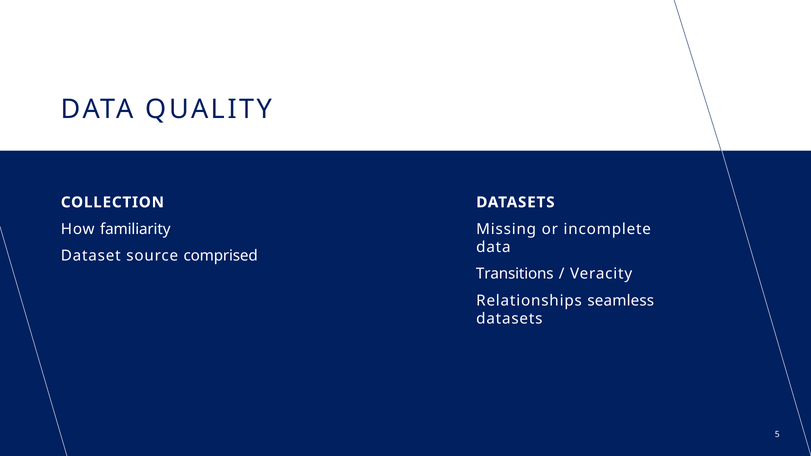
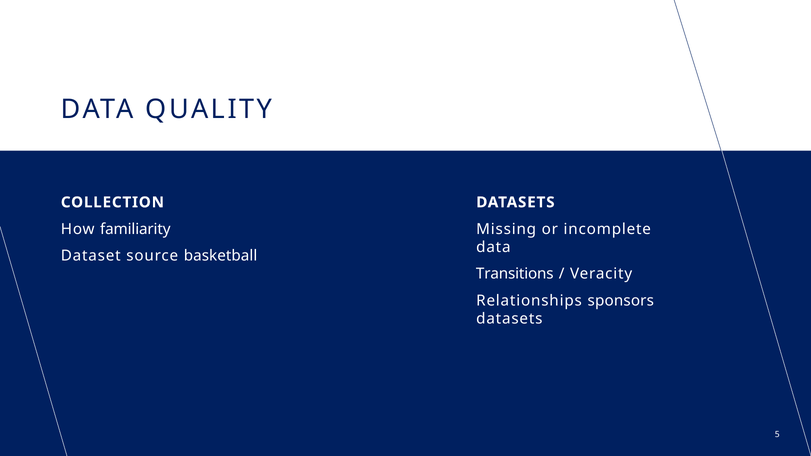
comprised: comprised -> basketball (221, 256)
seamless: seamless -> sponsors (621, 301)
